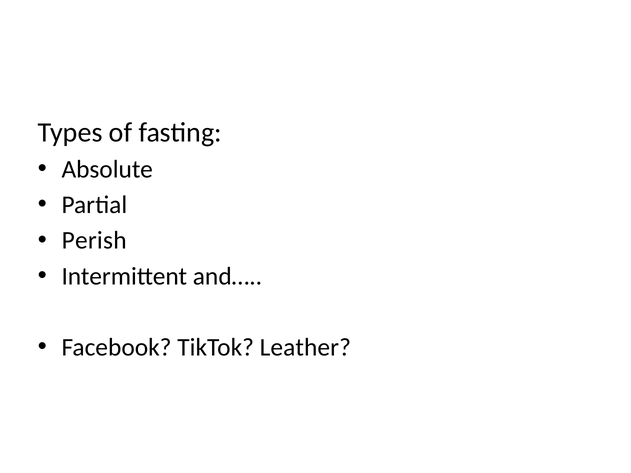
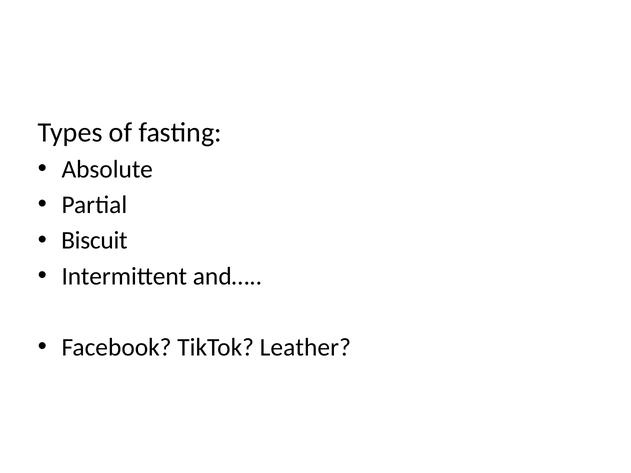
Perish: Perish -> Biscuit (94, 241)
